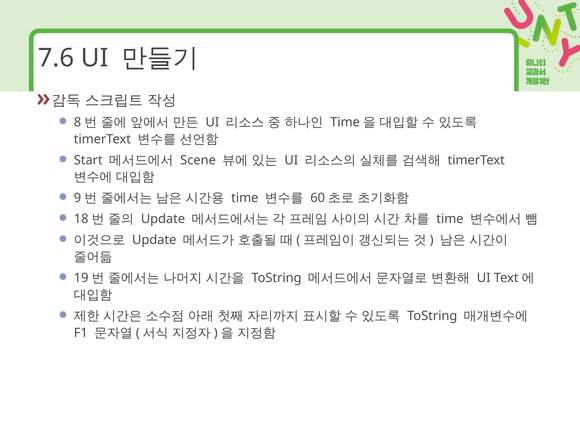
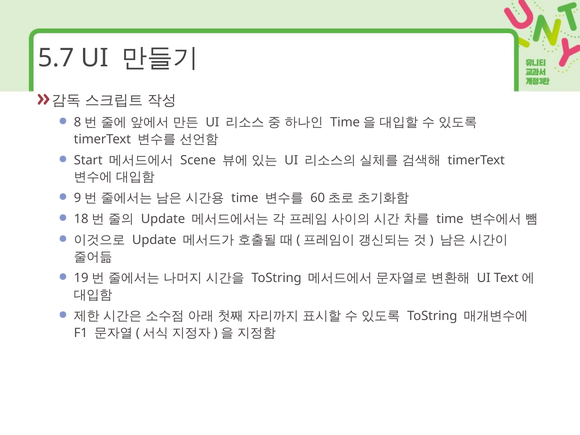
7.6: 7.6 -> 5.7 (56, 58)
